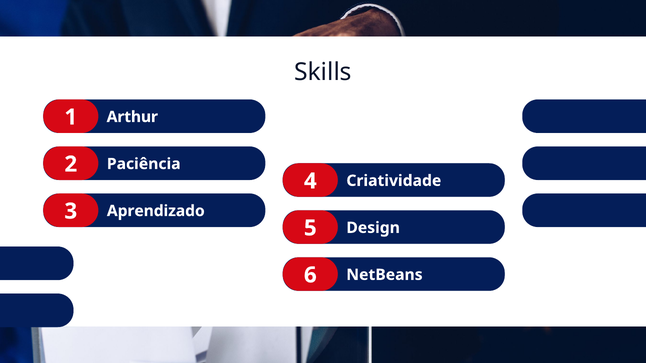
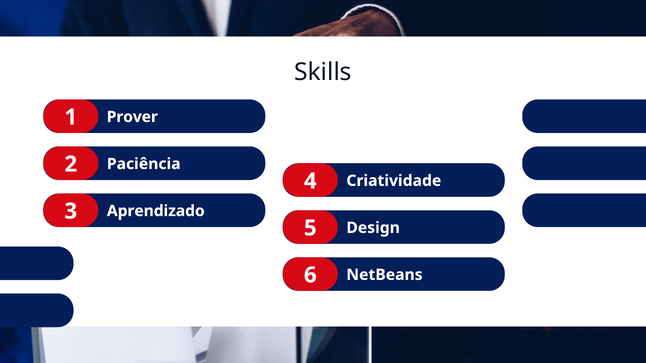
Arthur: Arthur -> Prover (132, 117)
